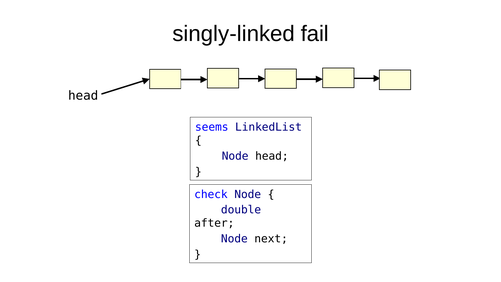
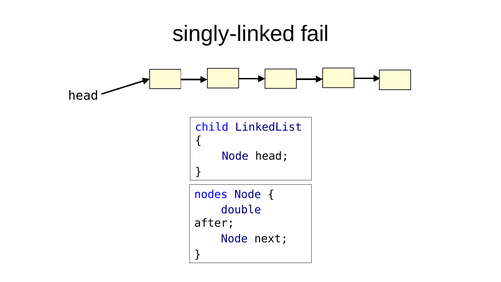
seems: seems -> child (212, 127)
check: check -> nodes (211, 194)
